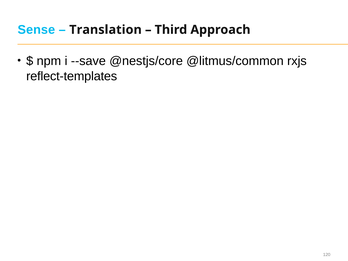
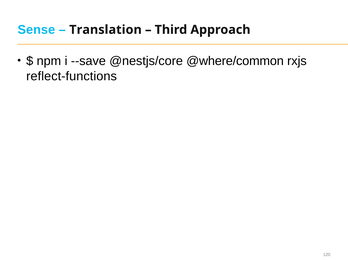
@litmus/common: @litmus/common -> @where/common (235, 61)
reflect-templates: reflect-templates -> reflect-functions (72, 76)
